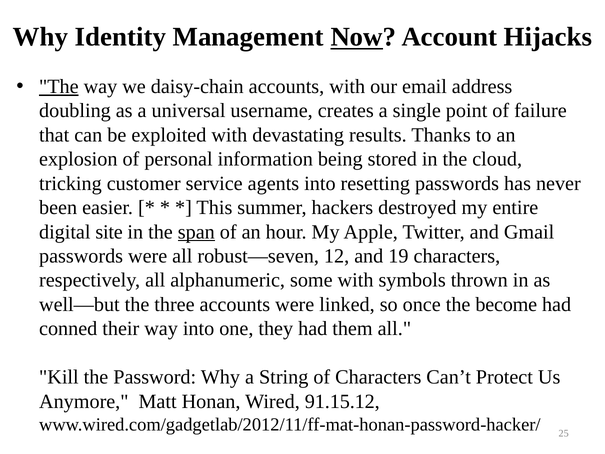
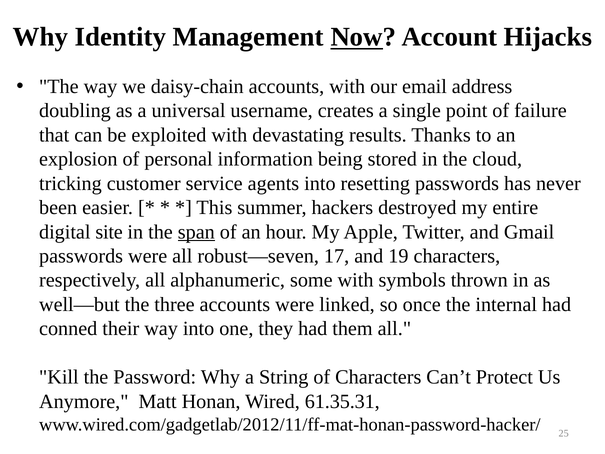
The underline: present -> none (59, 87)
12: 12 -> 17 (337, 256)
become: become -> internal (506, 304)
91.15.12: 91.15.12 -> 61.35.31 (342, 401)
